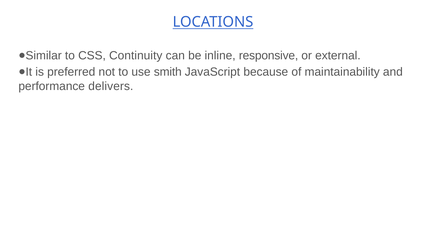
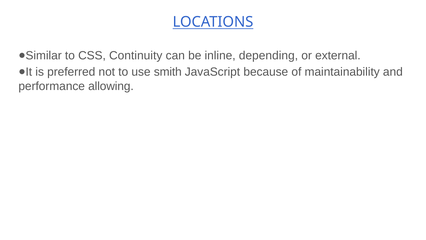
responsive: responsive -> depending (268, 55)
delivers: delivers -> allowing (111, 86)
